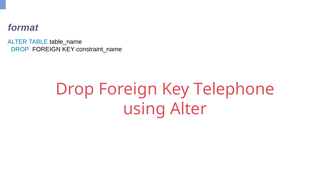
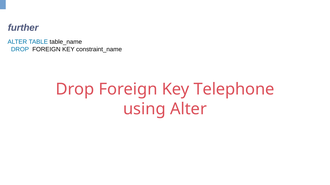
format: format -> further (23, 28)
